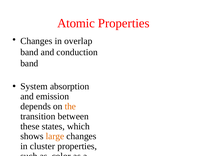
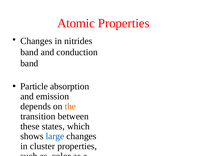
overlap: overlap -> nitrides (78, 41)
System: System -> Particle (34, 87)
large colour: orange -> blue (55, 137)
